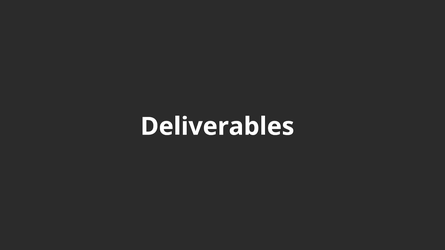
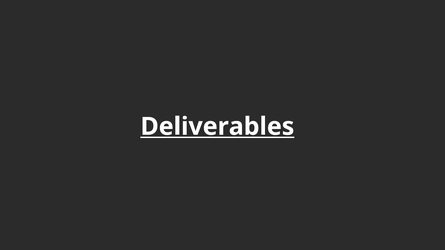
Deliverables underline: none -> present (217, 127)
